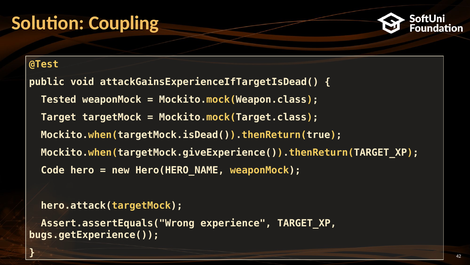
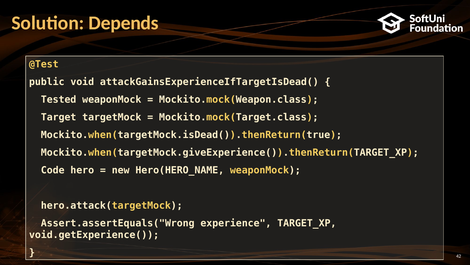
Coupling: Coupling -> Depends (124, 23)
bugs.getExperience(: bugs.getExperience( -> void.getExperience( (94, 235)
